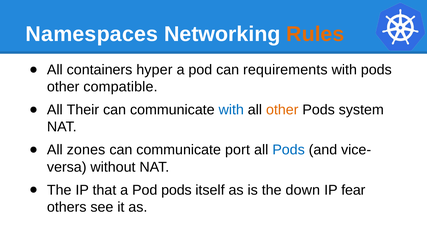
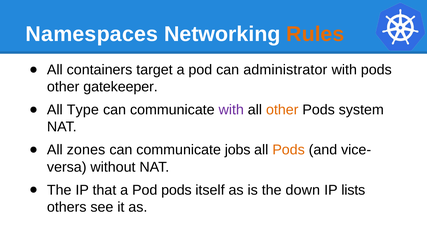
hyper: hyper -> target (155, 70)
requirements: requirements -> administrator (285, 70)
compatible: compatible -> gatekeeper (121, 87)
Their: Their -> Type (83, 110)
with colour: blue -> purple (231, 110)
port: port -> jobs (238, 150)
Pods colour: blue -> orange (289, 150)
fear: fear -> lists (353, 190)
